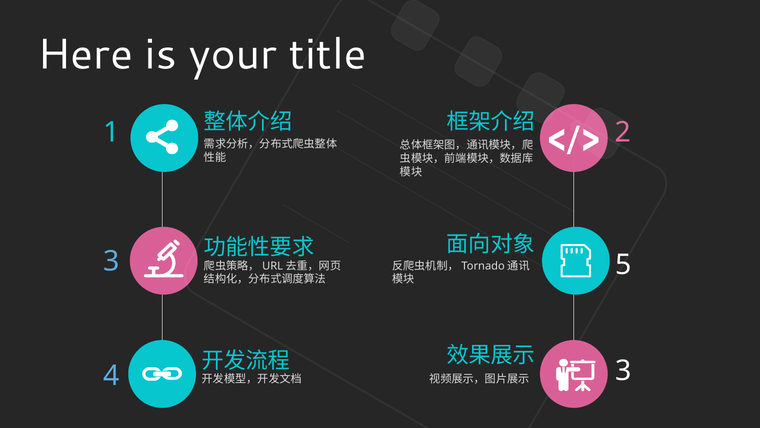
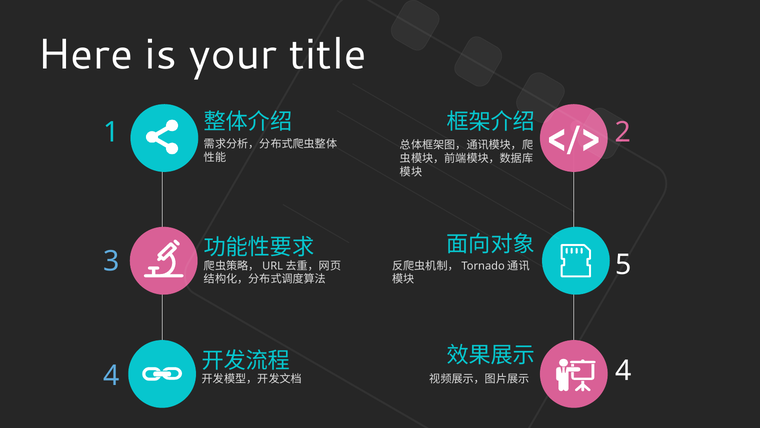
4 3: 3 -> 4 (623, 370)
